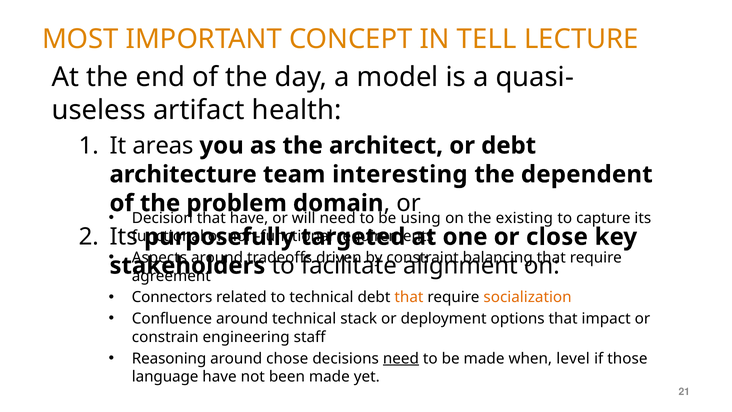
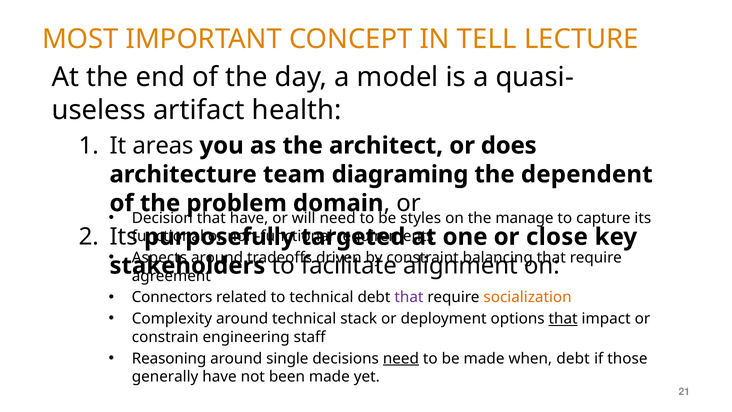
or debt: debt -> does (509, 146)
interesting: interesting -> diagraming (400, 174)
using: using -> styles (421, 218)
existing: existing -> manage (524, 218)
that colour: orange -> purple (409, 297)
Confluence: Confluence -> Complexity (172, 319)
that underline: none -> present (563, 319)
chose: chose -> single (287, 358)
when level: level -> debt (573, 358)
language: language -> generally (165, 377)
